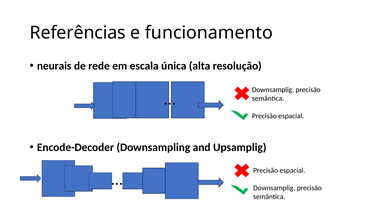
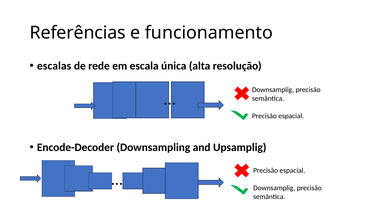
neurais: neurais -> escalas (54, 66)
